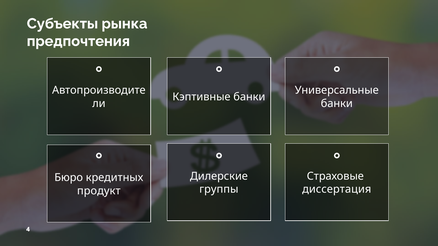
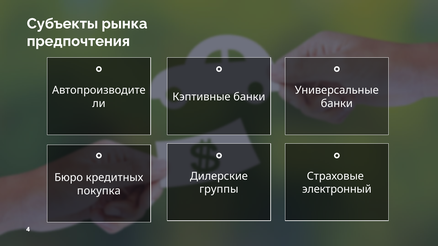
диссертация: диссертация -> электронный (337, 190)
продукт: продукт -> покупка (99, 191)
